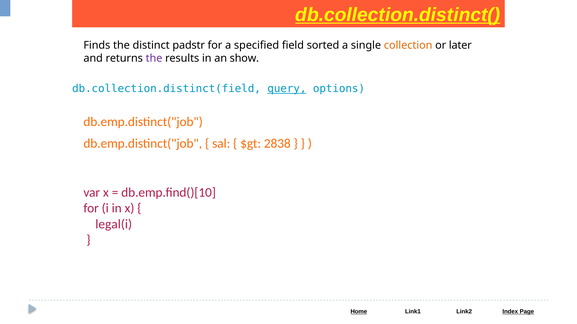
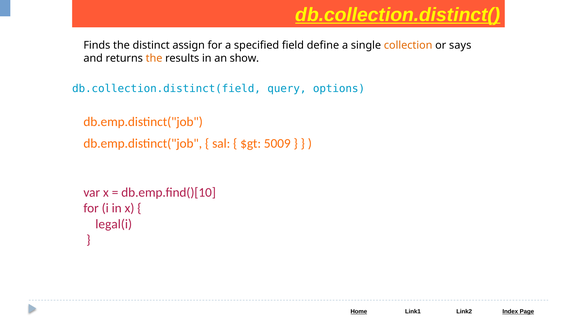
padstr: padstr -> assign (189, 45)
sorted: sorted -> define (323, 45)
later: later -> says (460, 45)
the colour: purple -> orange (154, 58)
query underline: present -> none (287, 89)
2838: 2838 -> 5009 (277, 144)
